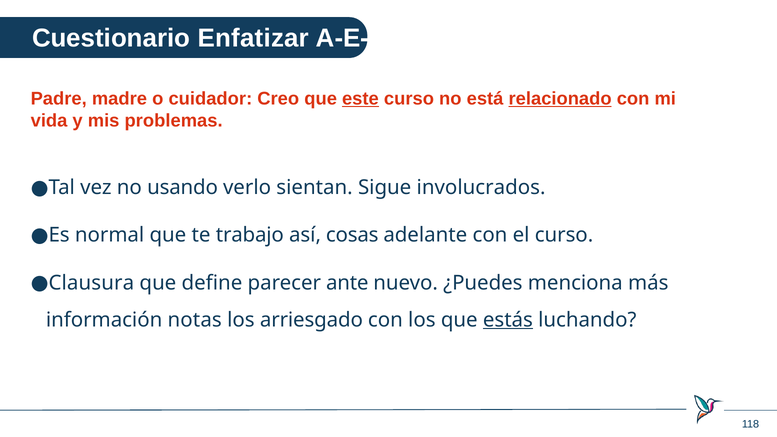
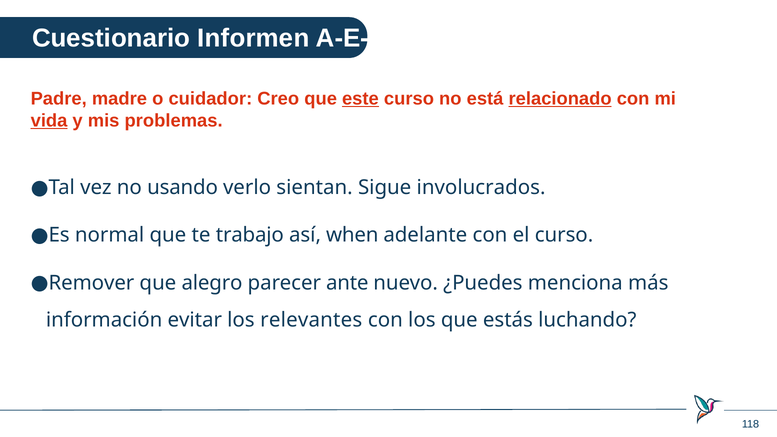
Enfatizar: Enfatizar -> Informen (253, 38)
vida underline: none -> present (49, 121)
cosas: cosas -> when (352, 235)
Clausura: Clausura -> Remover (91, 283)
define: define -> alegro (212, 283)
notas: notas -> evitar (195, 320)
arriesgado: arriesgado -> relevantes (311, 320)
estás underline: present -> none (508, 320)
